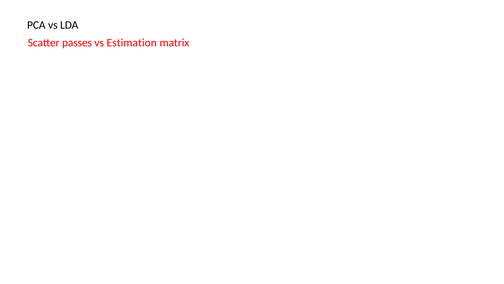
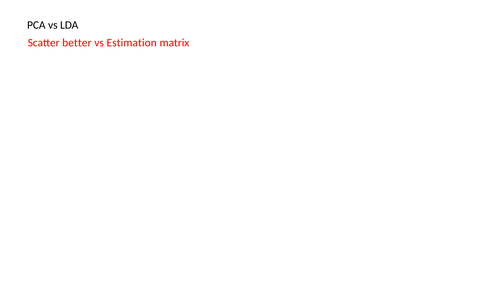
passes: passes -> better (77, 43)
